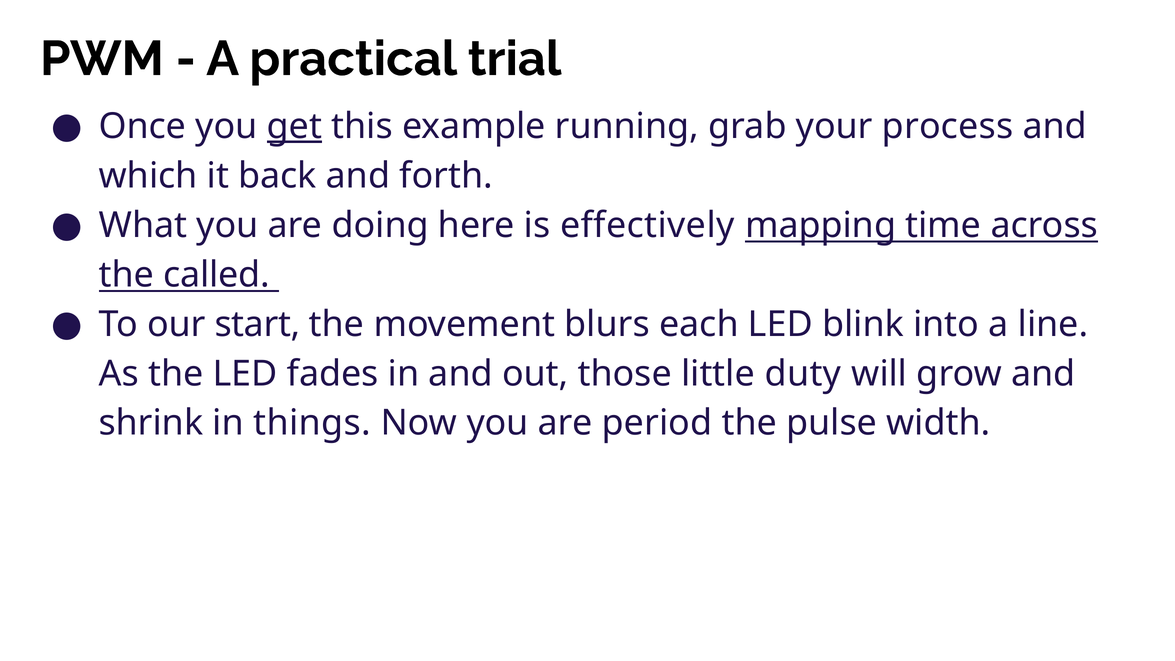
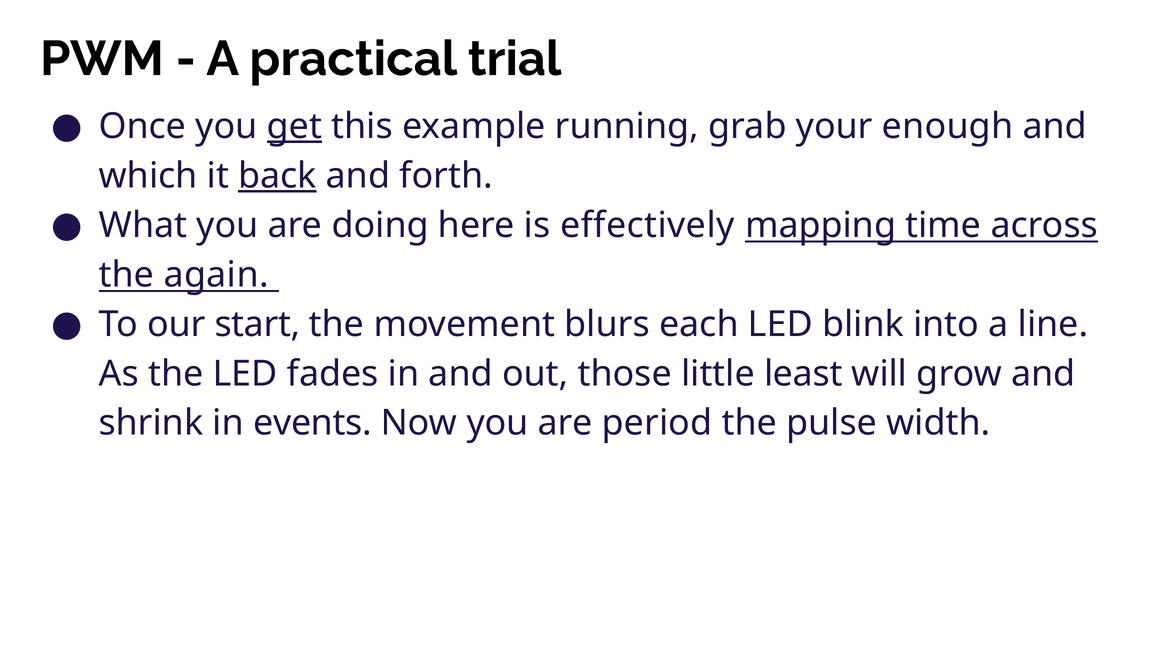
process: process -> enough (948, 126)
back underline: none -> present (277, 176)
called: called -> again (216, 275)
duty: duty -> least (803, 374)
things: things -> events (313, 423)
